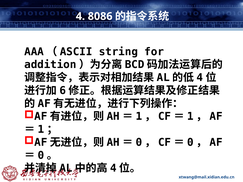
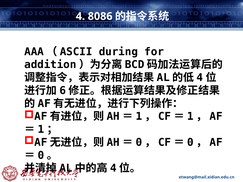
string: string -> during (118, 52)
